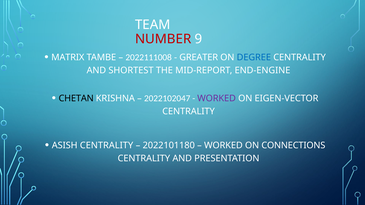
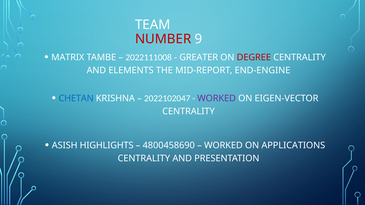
DEGREE colour: blue -> red (254, 57)
SHORTEST: SHORTEST -> ELEMENTS (131, 71)
CHETAN colour: black -> blue (76, 98)
ASISH CENTRALITY: CENTRALITY -> HIGHLIGHTS (107, 145)
2022101180: 2022101180 -> 4800458690 (169, 145)
CONNECTIONS: CONNECTIONS -> APPLICATIONS (293, 145)
